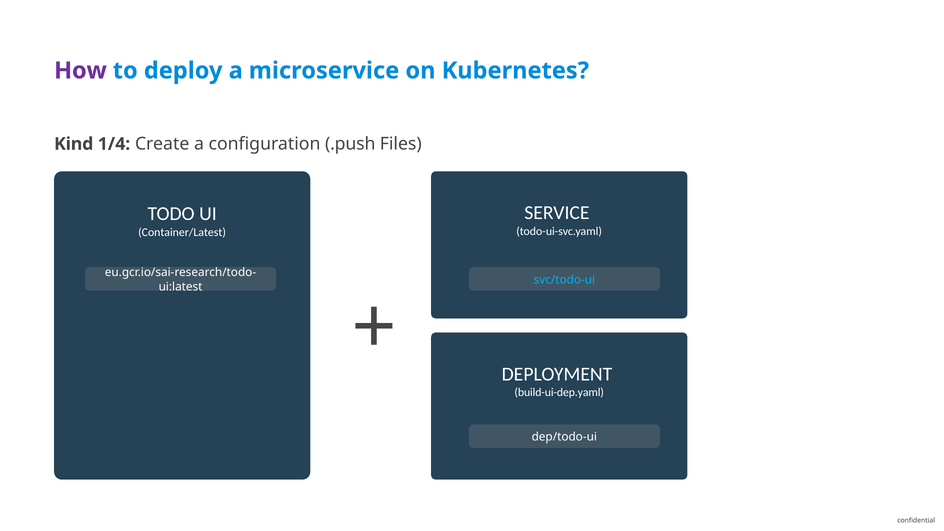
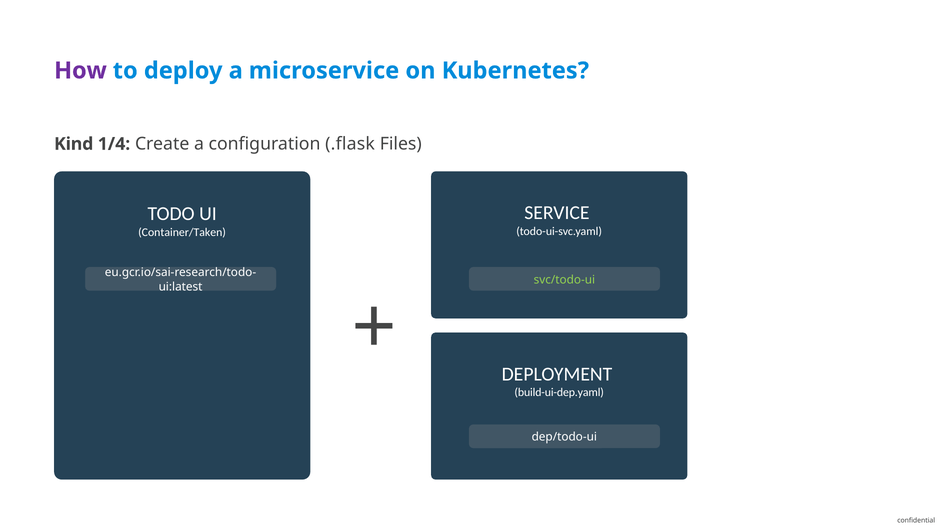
.push: .push -> .flask (350, 144)
Container/Latest: Container/Latest -> Container/Taken (182, 232)
svc/todo-ui colour: light blue -> light green (564, 280)
